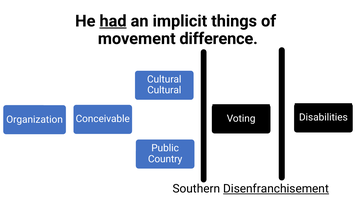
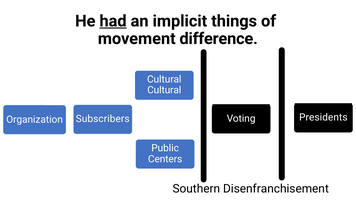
Disabilities: Disabilities -> Presidents (323, 118)
Conceivable: Conceivable -> Subscribers (103, 119)
Country: Country -> Centers (165, 159)
Disenfranchisement underline: present -> none (276, 189)
